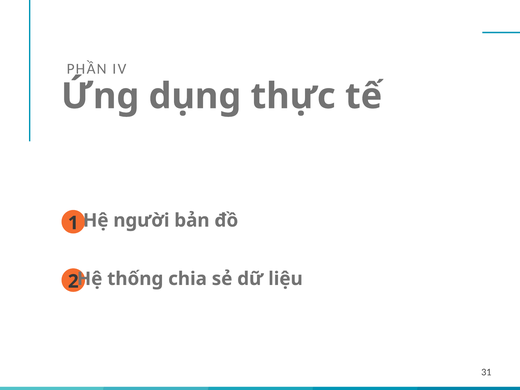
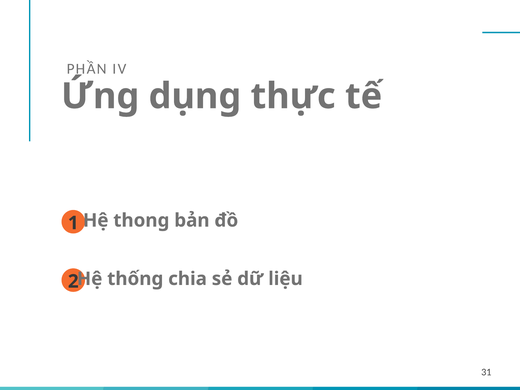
người: người -> thong (141, 220)
